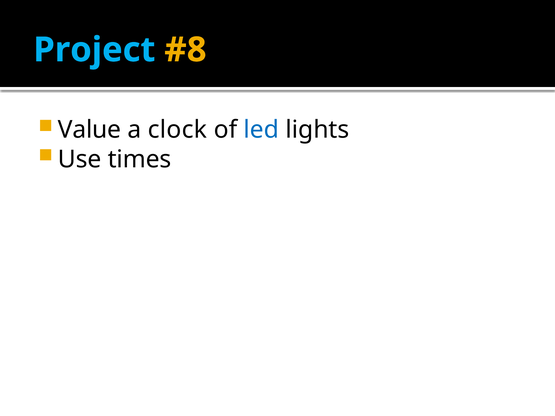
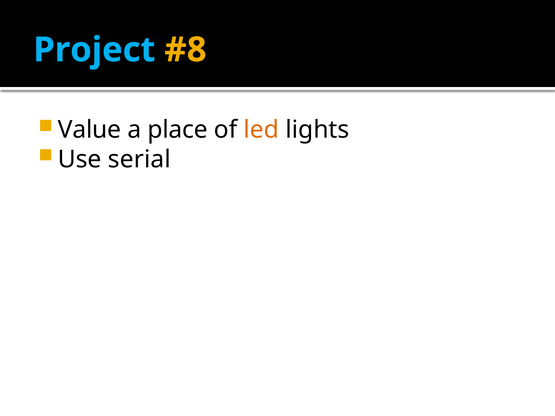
clock: clock -> place (178, 130)
led colour: blue -> orange (261, 130)
times: times -> serial (139, 159)
